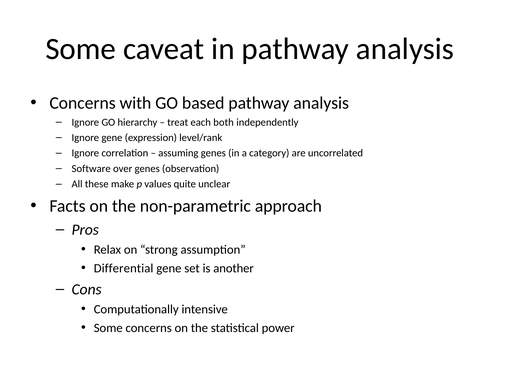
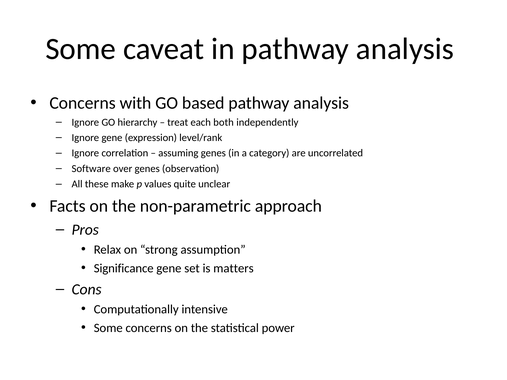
Differential: Differential -> Significance (124, 268)
another: another -> matters (234, 268)
